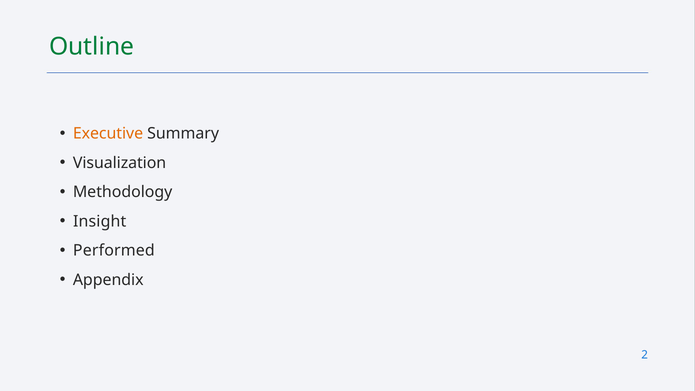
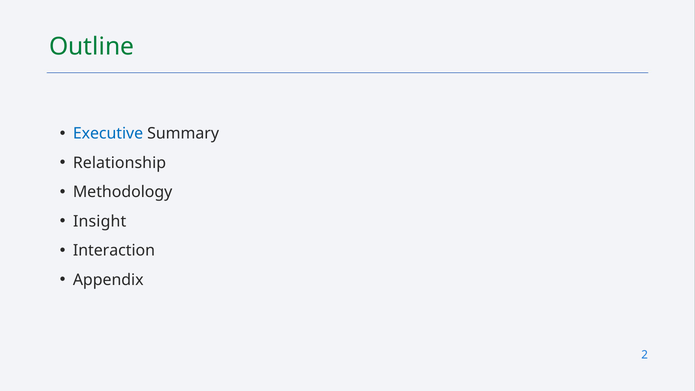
Executive colour: orange -> blue (108, 134)
Visualization: Visualization -> Relationship (119, 163)
Performed: Performed -> Interaction (114, 251)
